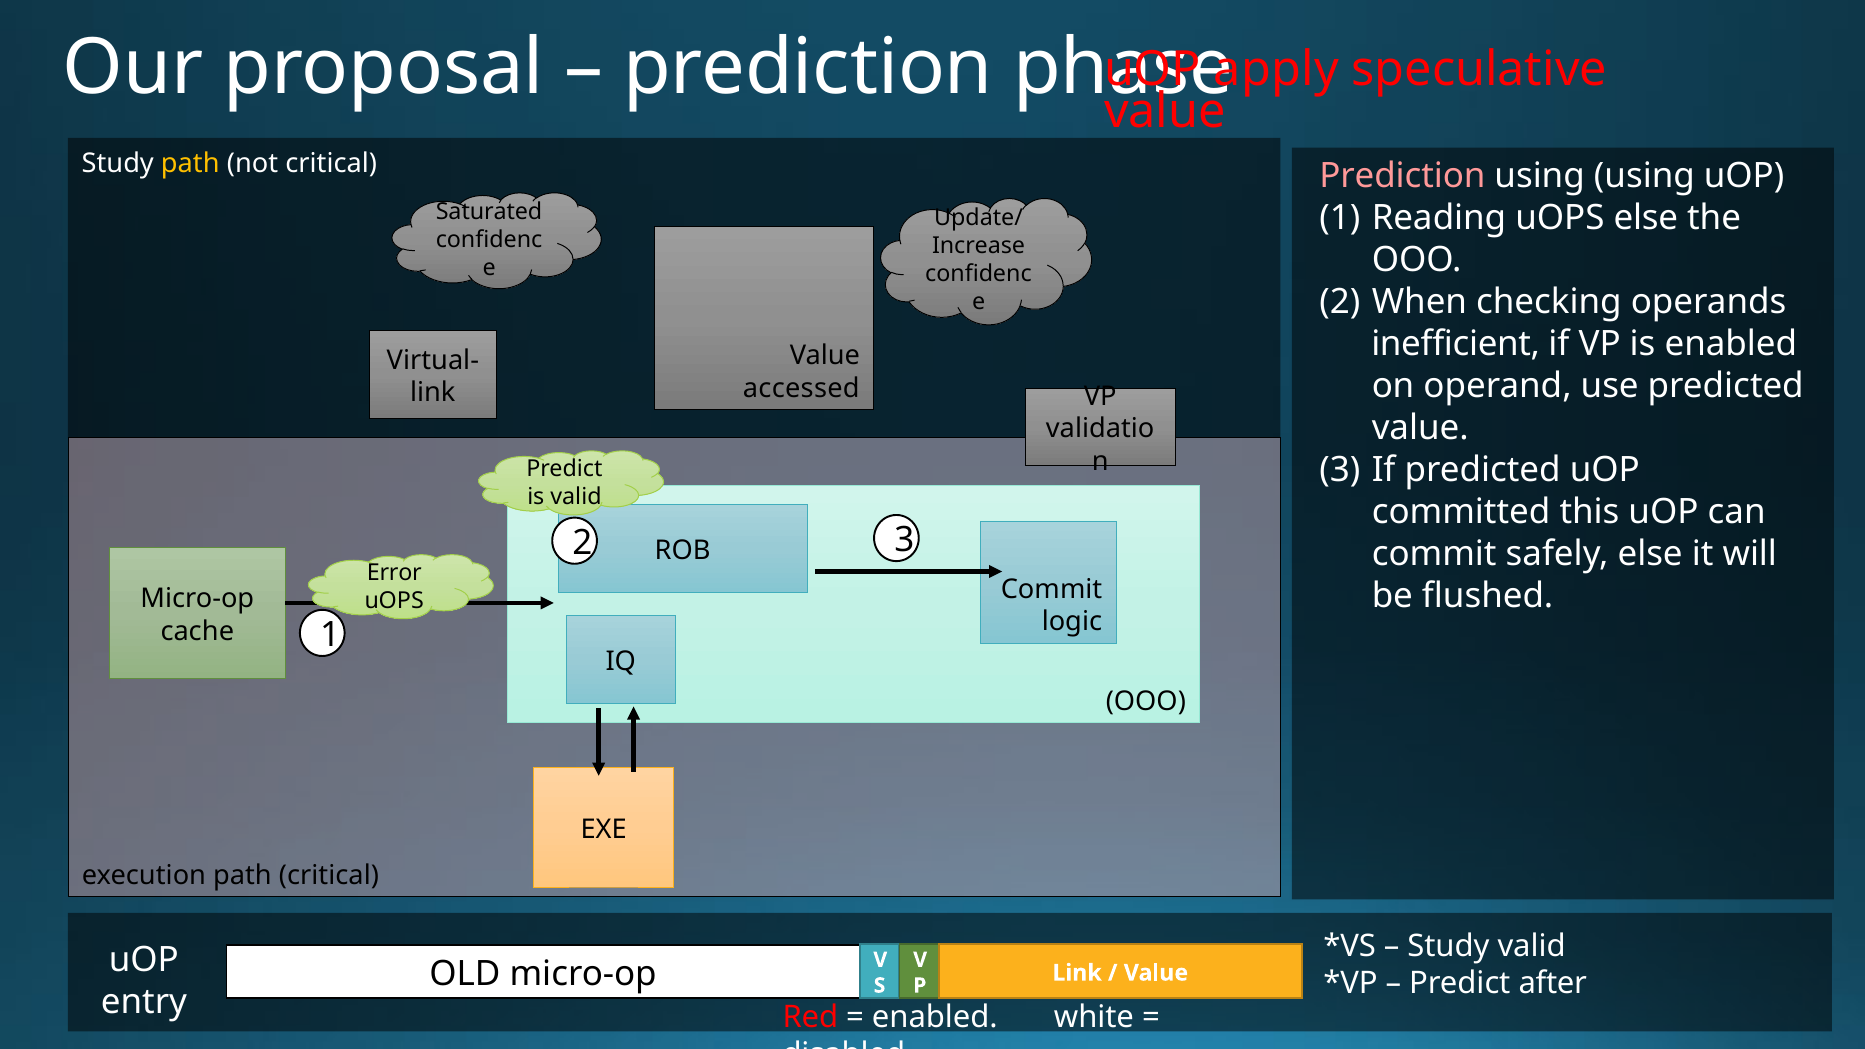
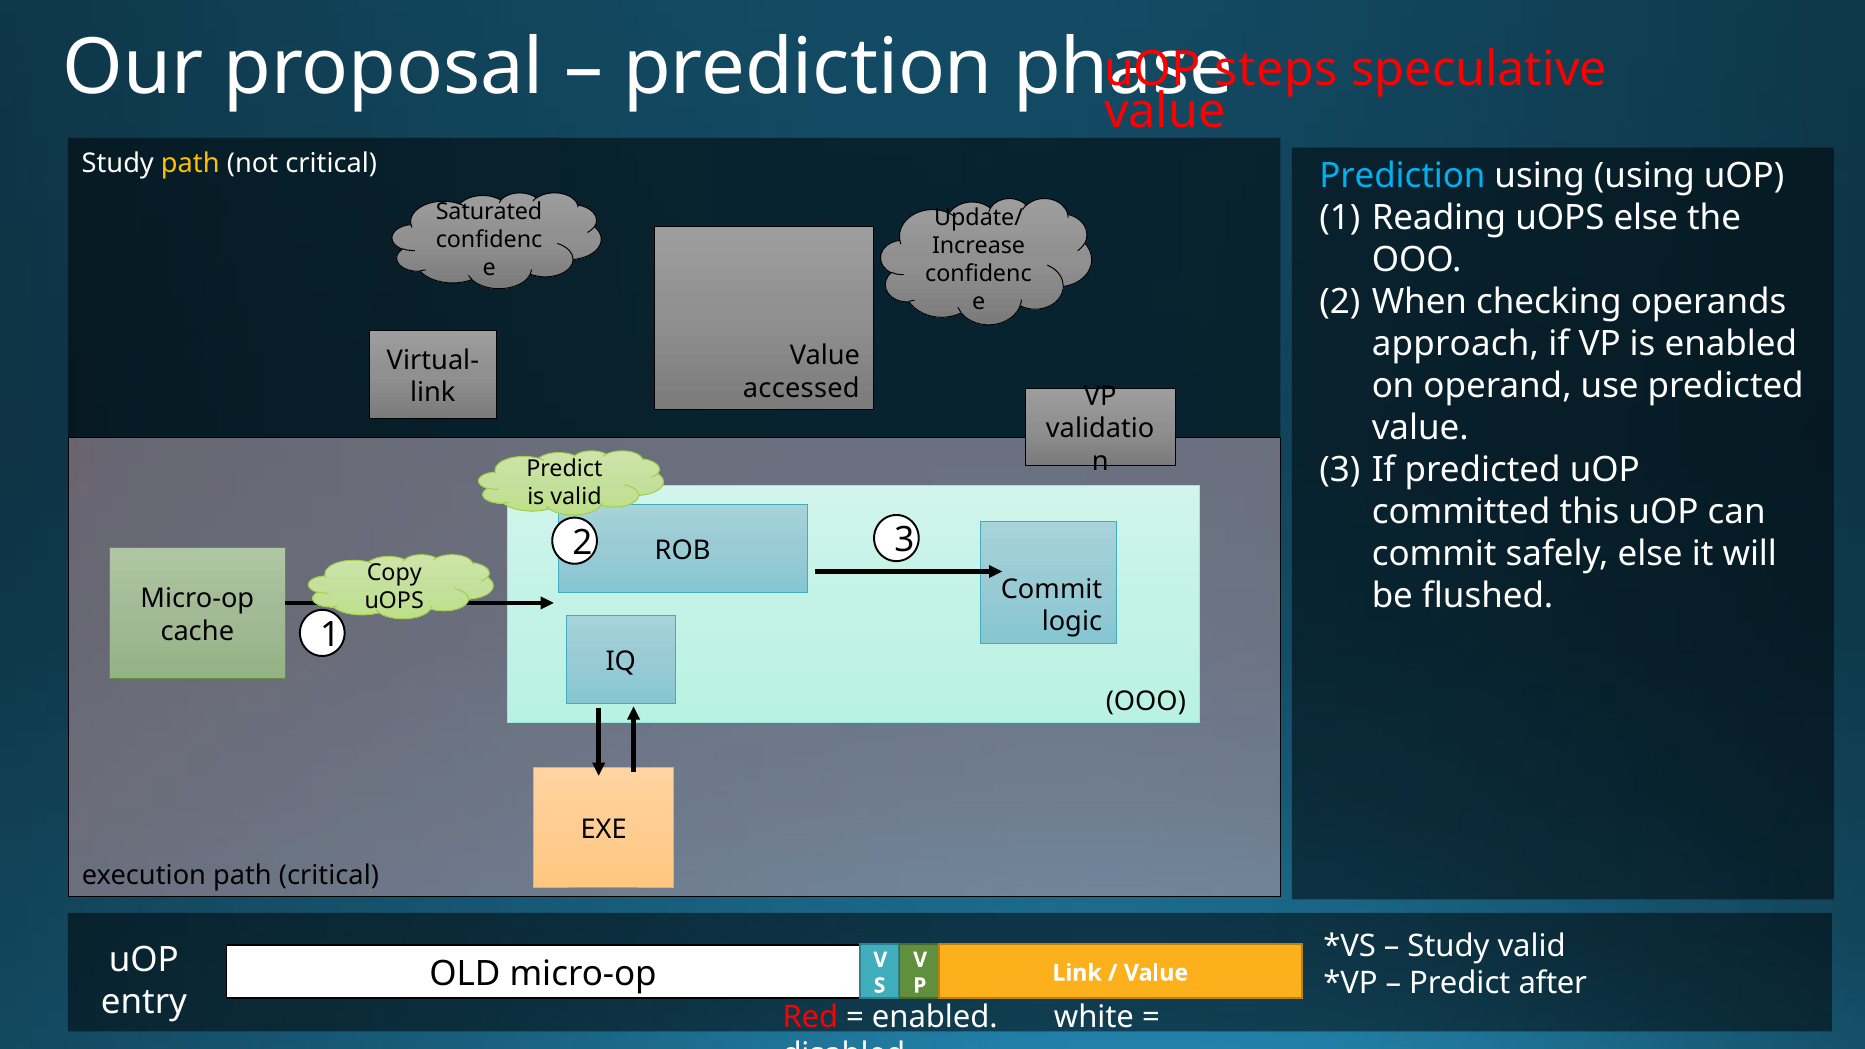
apply: apply -> steps (1276, 69)
Prediction colour: pink -> light blue (1402, 176)
inefficient: inefficient -> approach (1455, 344)
Error: Error -> Copy (394, 573)
